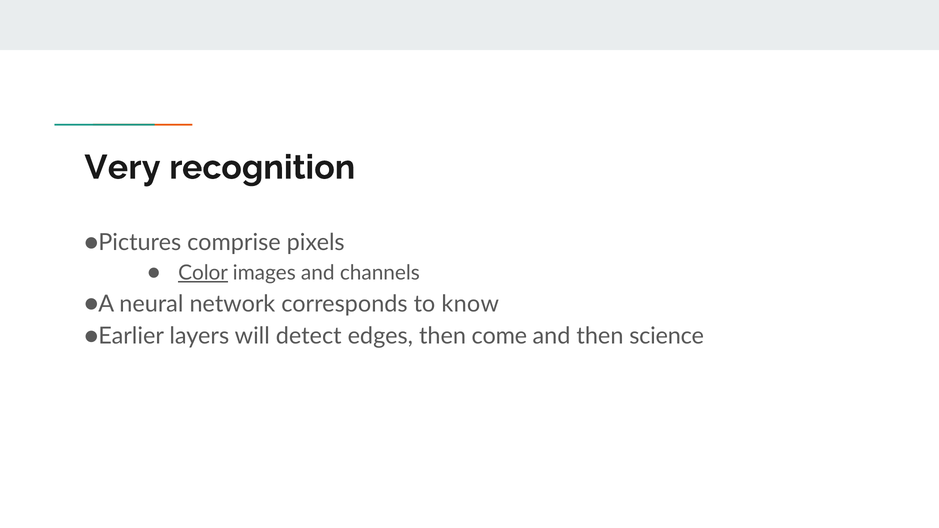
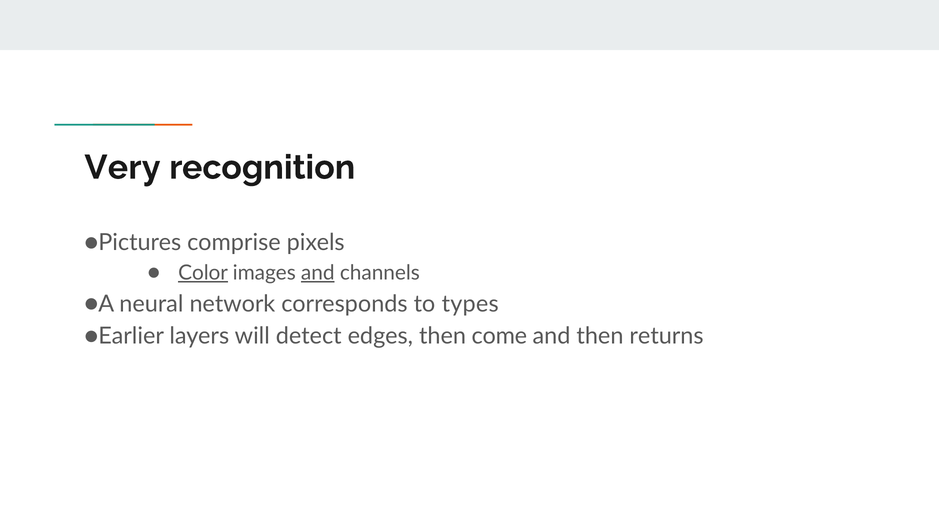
and underline: none -> present (318, 273)
know: know -> types (470, 304)
science: science -> returns (667, 336)
